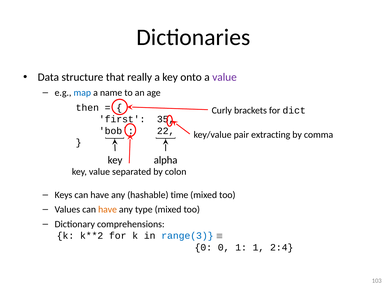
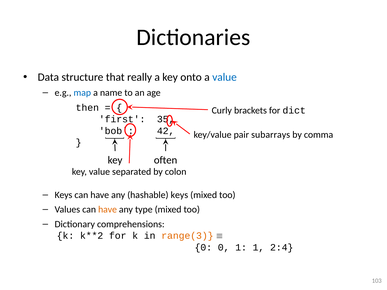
value colour: purple -> blue (225, 77)
22: 22 -> 42 (166, 131)
extracting: extracting -> subarrays (271, 135)
alpha: alpha -> often (166, 160)
hashable time: time -> keys (179, 195)
range(3 colour: blue -> orange (187, 236)
